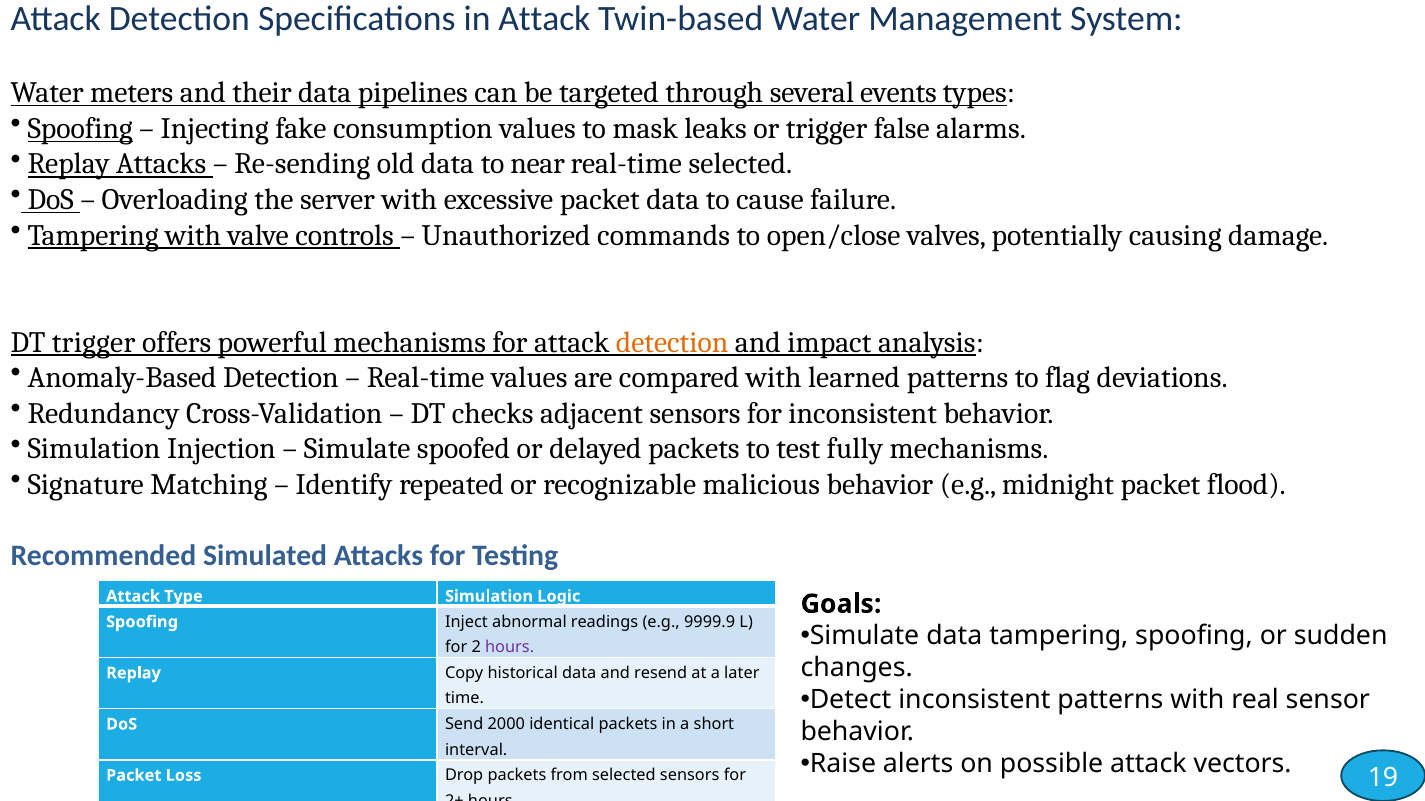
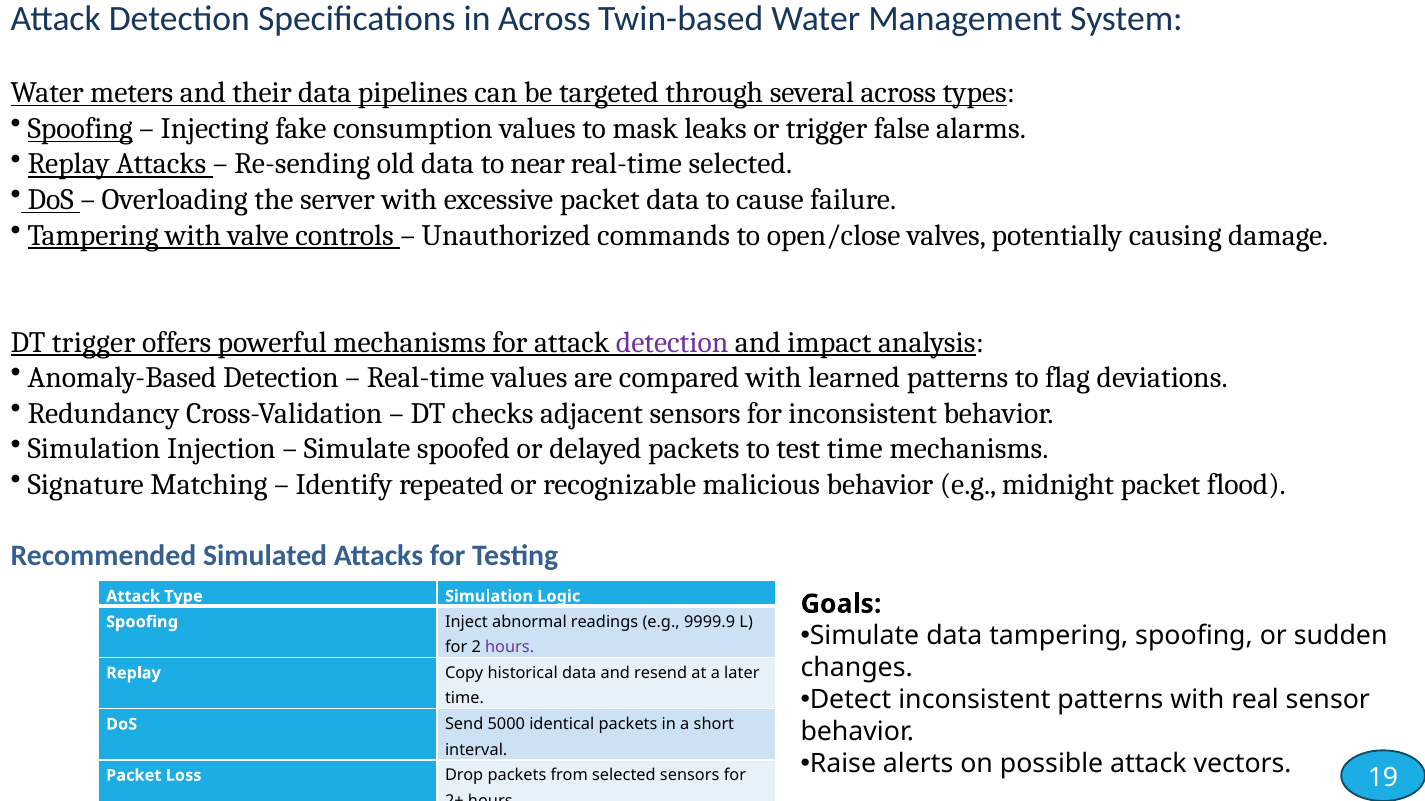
in Attack: Attack -> Across (544, 19)
several events: events -> across (898, 93)
detection colour: orange -> purple (672, 342)
test fully: fully -> time (855, 449)
2000: 2000 -> 5000 (506, 725)
